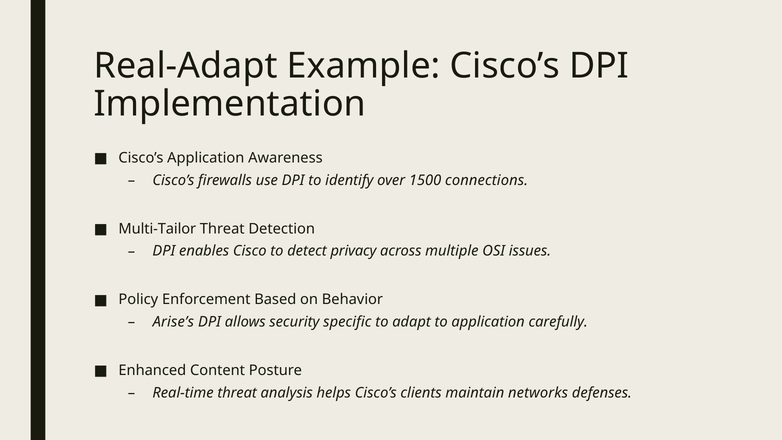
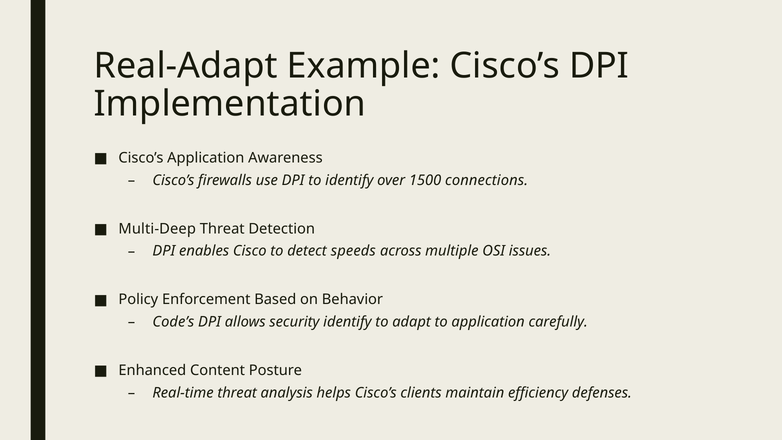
Multi-Tailor: Multi-Tailor -> Multi-Deep (157, 229)
privacy: privacy -> speeds (353, 251)
Arise’s: Arise’s -> Code’s (173, 322)
security specific: specific -> identify (347, 322)
networks: networks -> efficiency (538, 393)
